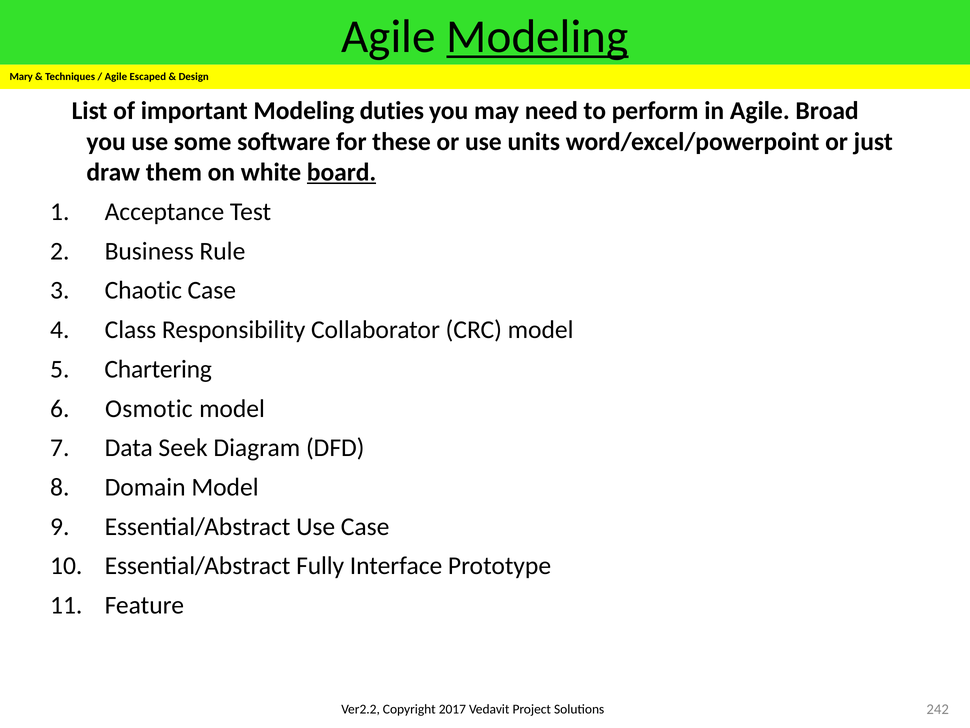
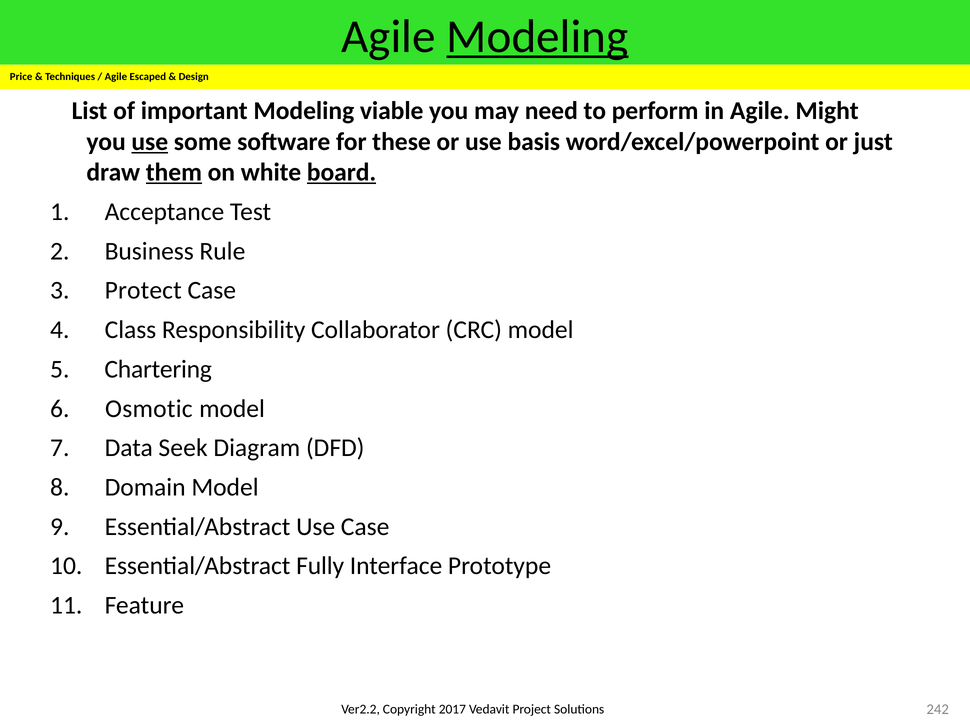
Mary: Mary -> Price (21, 77)
duties: duties -> viable (392, 111)
Broad: Broad -> Might (827, 111)
use underline: none -> present (150, 142)
units: units -> basis (534, 142)
them underline: none -> present (174, 172)
Chaotic: Chaotic -> Protect (143, 290)
